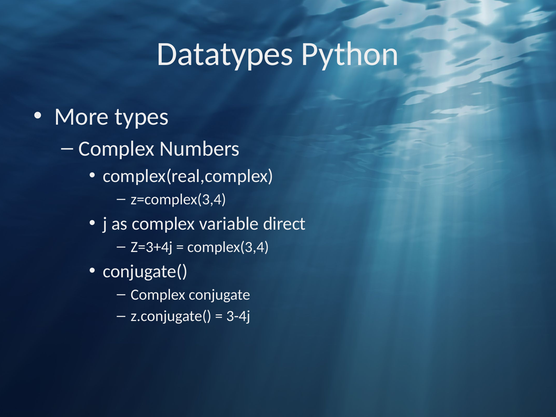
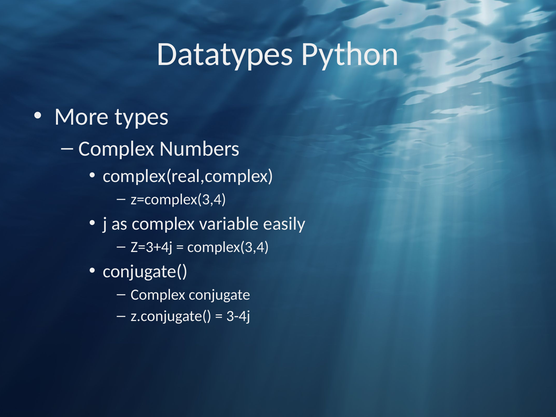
direct: direct -> easily (284, 224)
